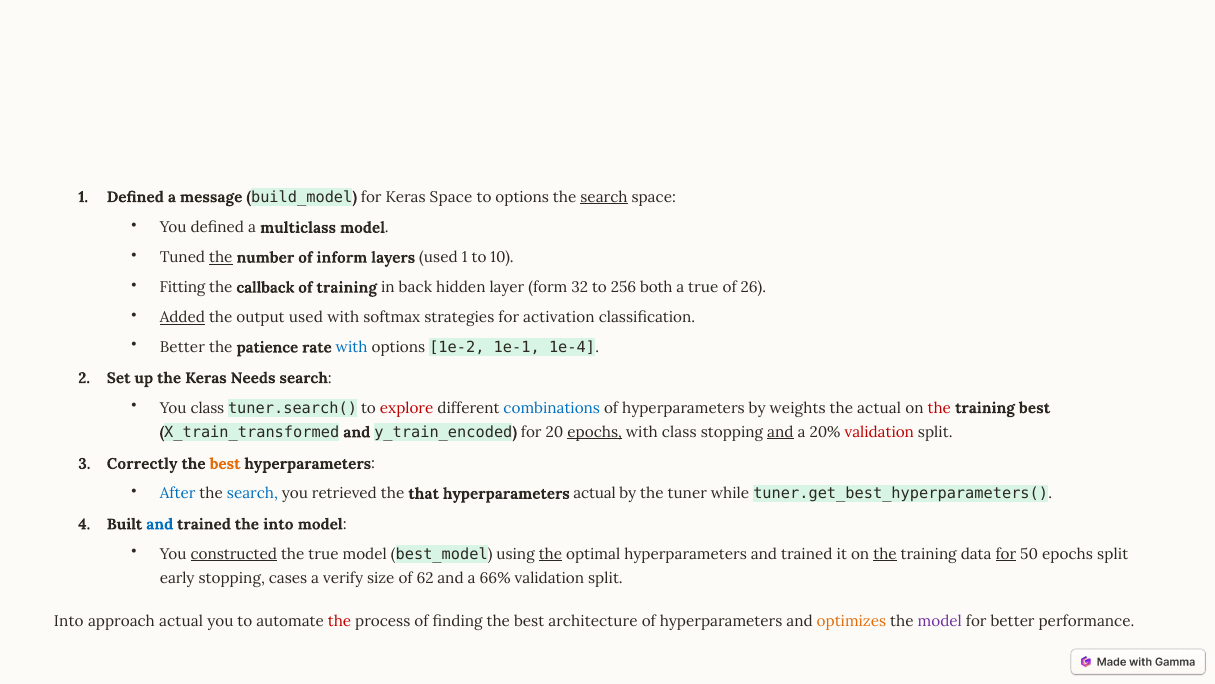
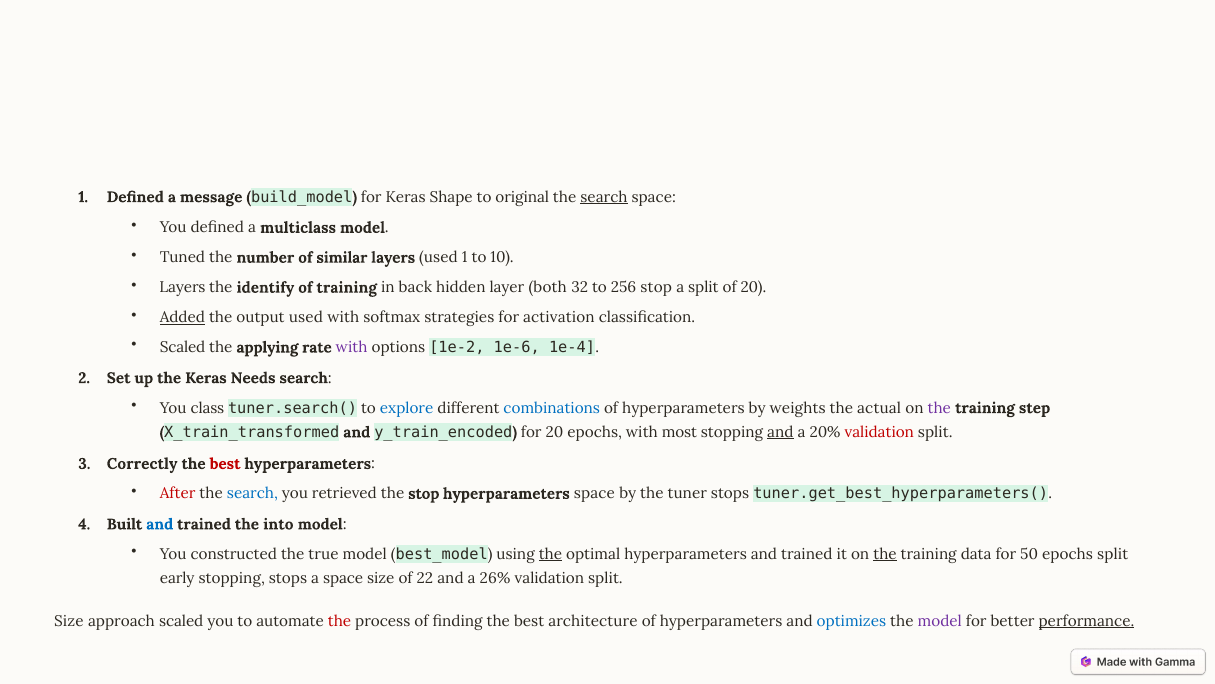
Keras Space: Space -> Shape (451, 197)
to options: options -> original (522, 197)
the underline: present -> none (221, 257)
inform: inform -> similar (342, 257)
Fitting: Fitting -> Layers (183, 287)
callback: callback -> identify (265, 287)
form: form -> both (548, 287)
256 both: both -> stop (656, 287)
a true: true -> split (703, 287)
of 26: 26 -> 20 (753, 287)
Better: Better -> Scaled (183, 347)
patience: patience -> applying (267, 347)
with colour: blue -> purple (352, 347)
1e-1: 1e-1 -> 1e-6 (517, 347)
explore colour: red -> blue (407, 408)
the colour: red -> purple (939, 408)
training best: best -> step (1035, 408)
epochs underline: present -> none (595, 432)
with class: class -> most (679, 432)
best colour: orange -> red (225, 463)
After colour: blue -> red (178, 493)
the that: that -> stop (424, 493)
hyperparameters actual: actual -> space (594, 493)
tuner while: while -> stops (730, 493)
constructed underline: present -> none (234, 554)
for underline: present -> none (1006, 554)
stopping cases: cases -> stops (288, 578)
a verify: verify -> space (343, 578)
62: 62 -> 22 (425, 578)
66%: 66% -> 26% (495, 578)
Into: Into -> Size (69, 621)
approach actual: actual -> scaled (181, 621)
optimizes colour: orange -> blue (851, 621)
performance underline: none -> present (1087, 621)
